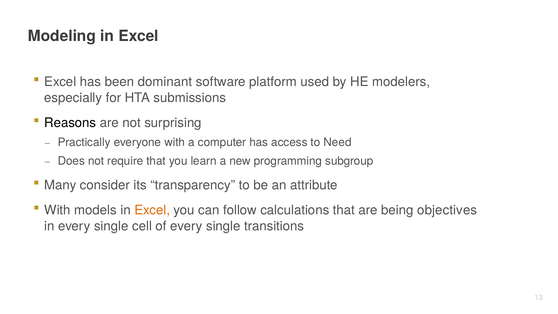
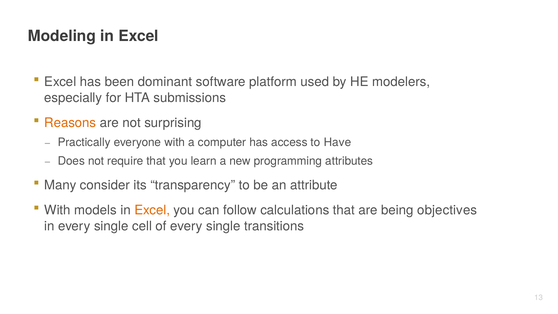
Reasons colour: black -> orange (70, 123)
Need: Need -> Have (337, 142)
subgroup: subgroup -> attributes (349, 161)
